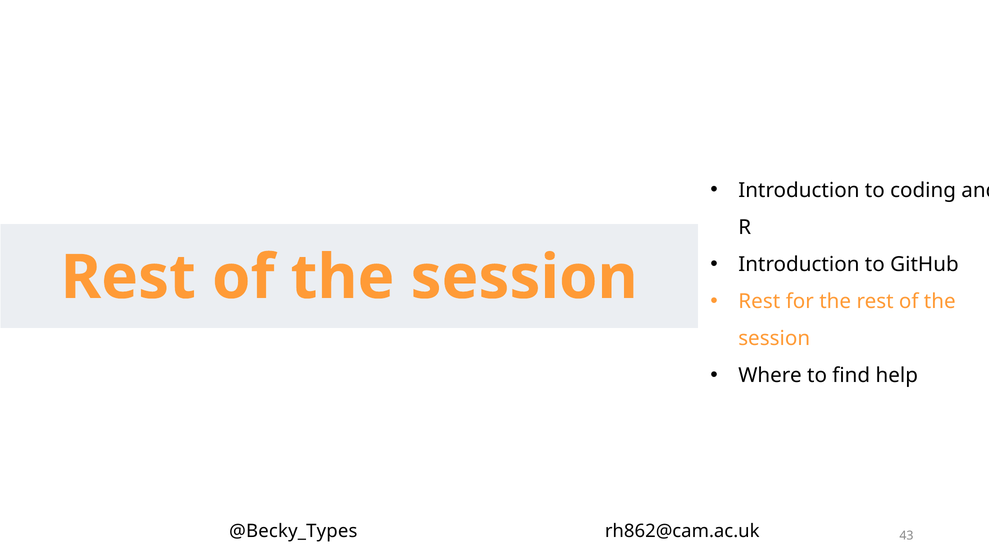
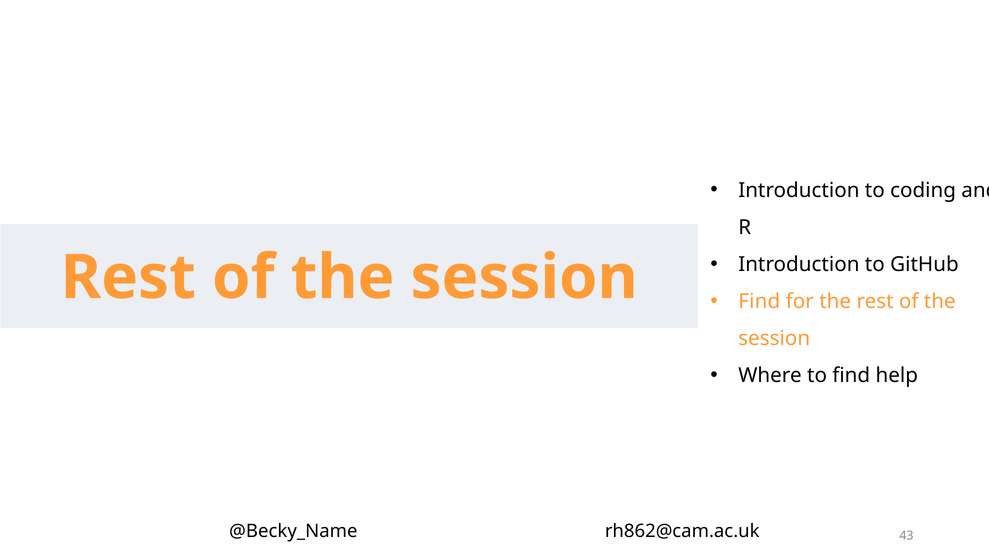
Rest: Rest -> Find (759, 302)
@Becky_Types: @Becky_Types -> @Becky_Name (293, 532)
